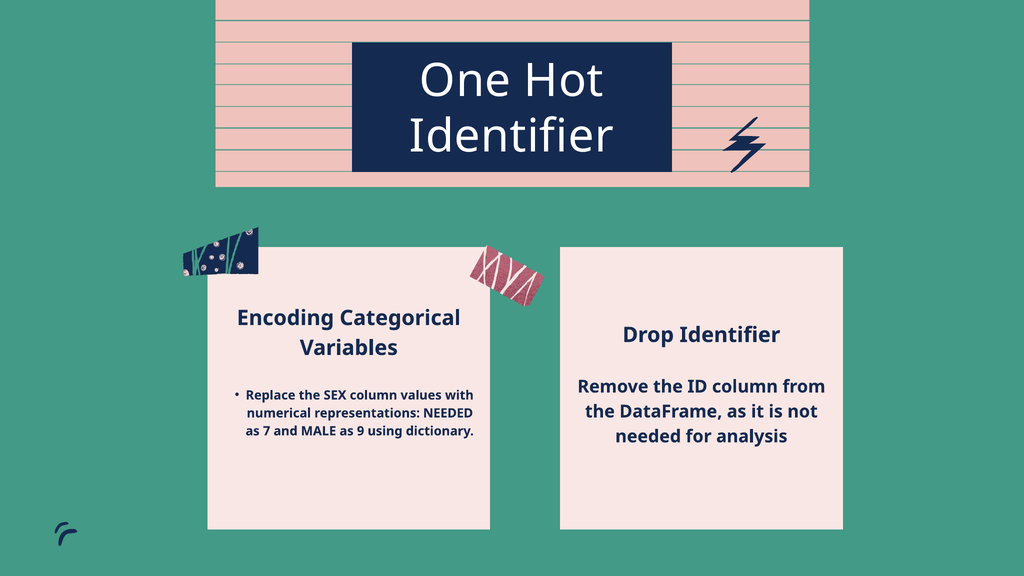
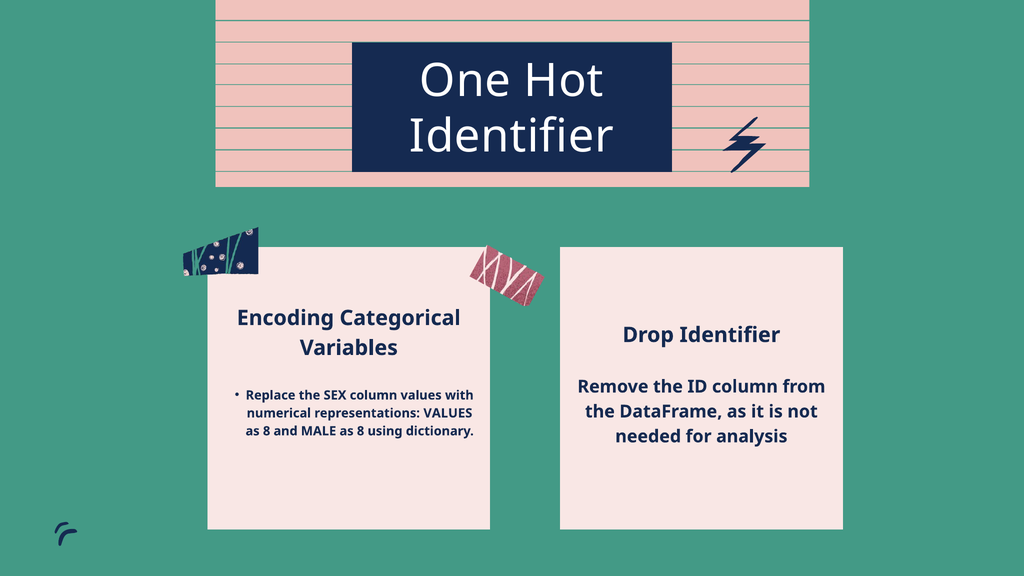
representations NEEDED: NEEDED -> VALUES (448, 413)
7: 7 -> 8 (267, 431)
MALE as 9: 9 -> 8 (361, 431)
